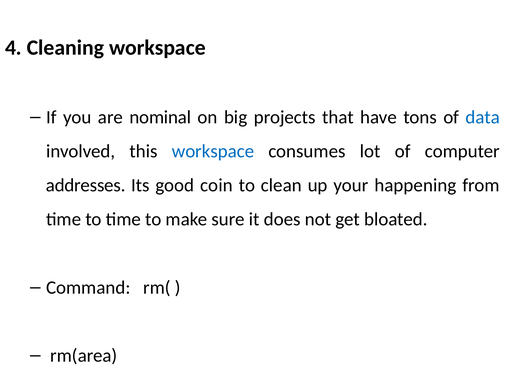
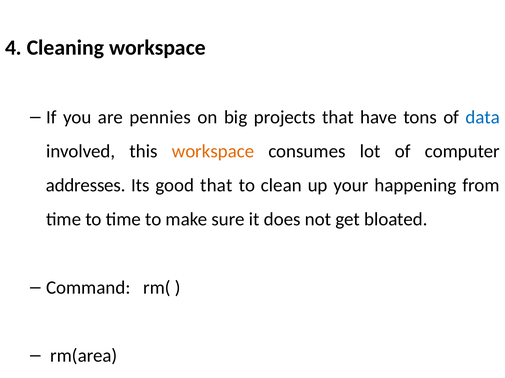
nominal: nominal -> pennies (160, 117)
workspace colour: blue -> orange (213, 152)
good coin: coin -> that (216, 186)
